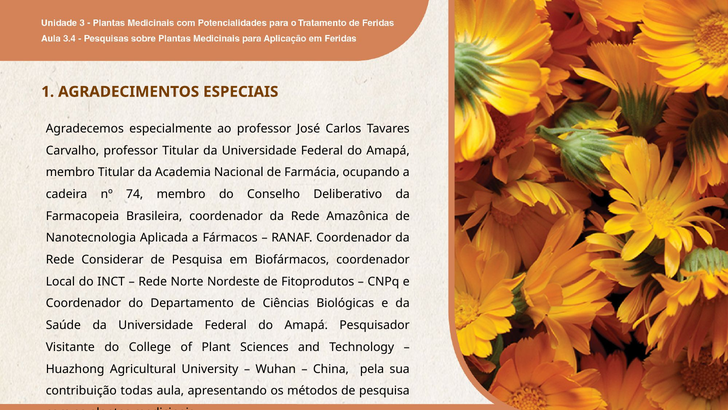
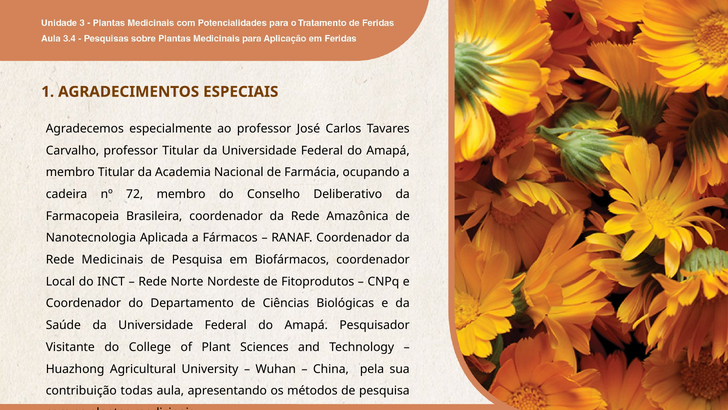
74: 74 -> 72 (135, 194)
Rede Considerar: Considerar -> Medicinais (112, 259)
